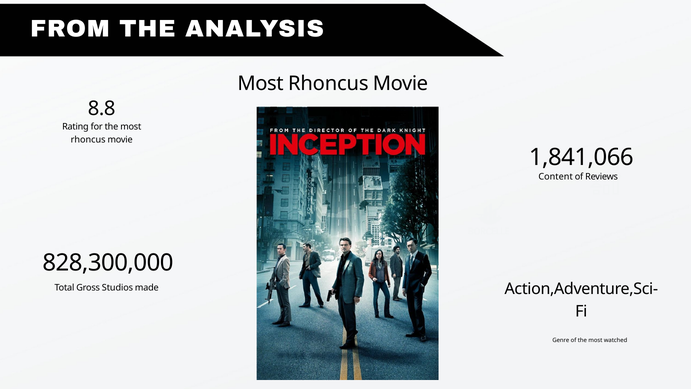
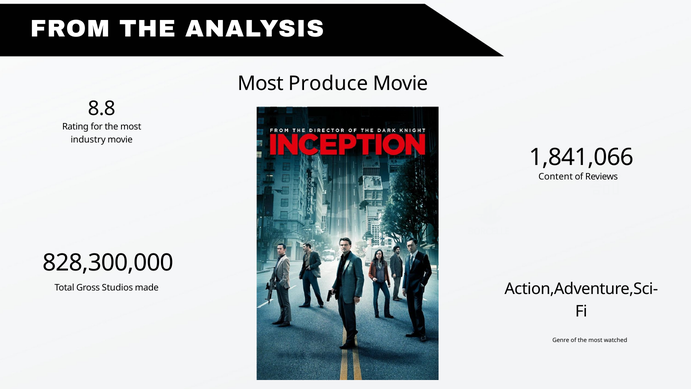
Rhoncus: Rhoncus -> Produce (328, 84)
rhoncus: rhoncus -> industry (88, 139)
